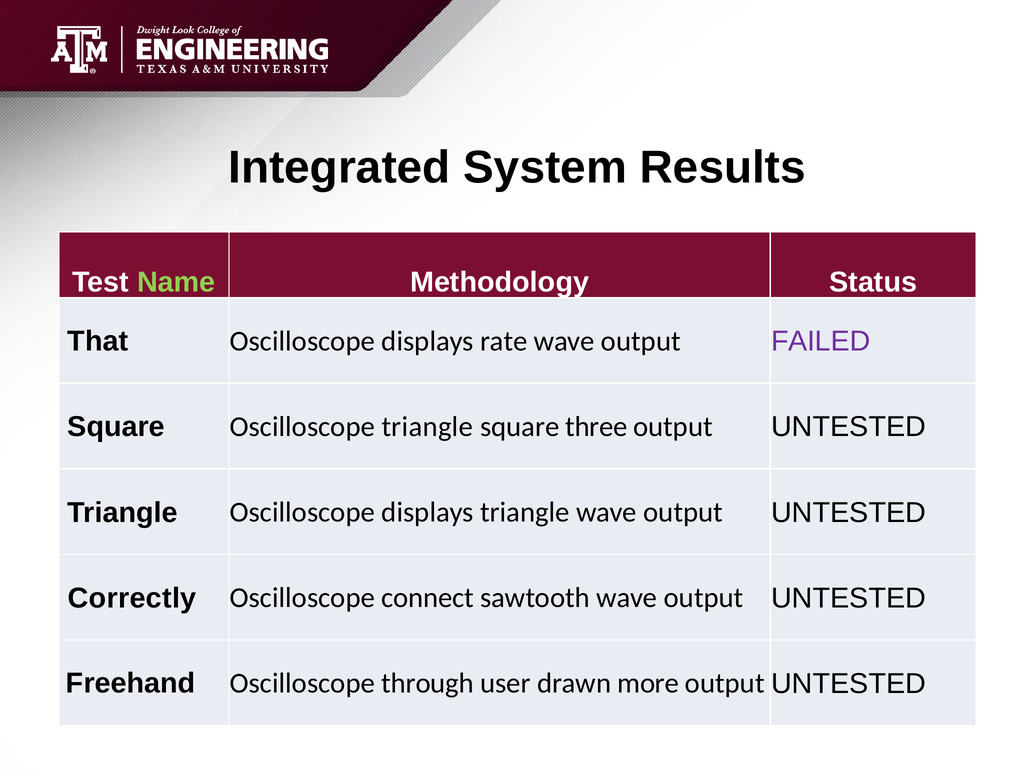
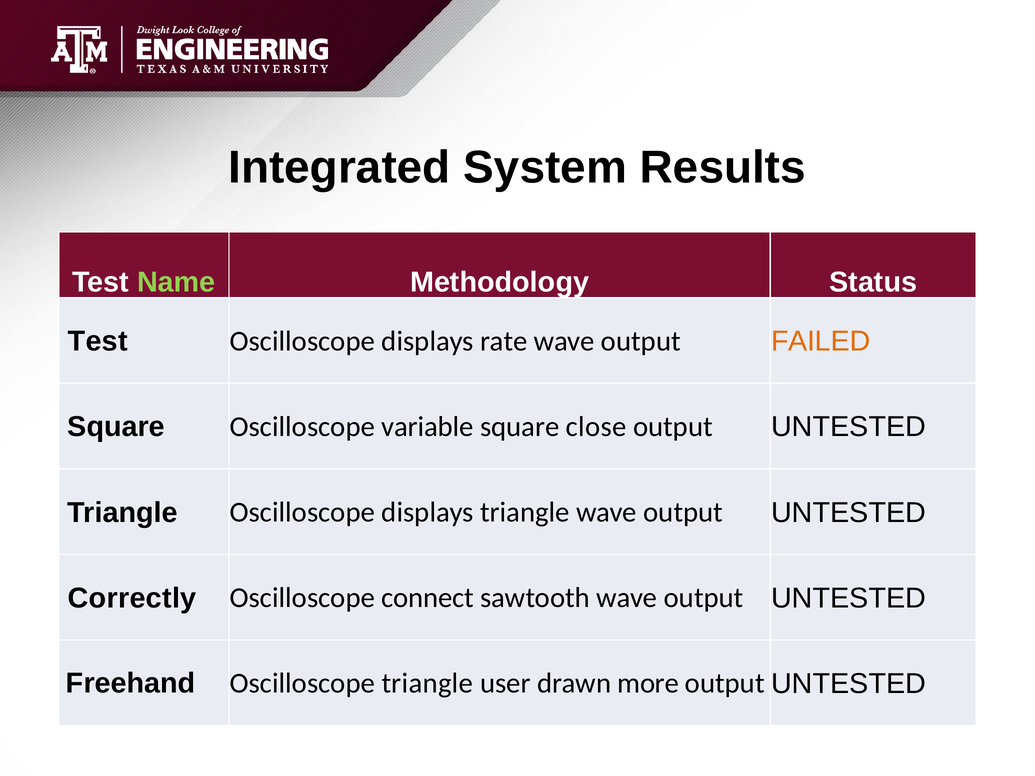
That: That -> Test (98, 342)
FAILED colour: purple -> orange (821, 342)
Oscilloscope triangle: triangle -> variable (428, 427)
three: three -> close (596, 427)
Oscilloscope through: through -> triangle (427, 684)
